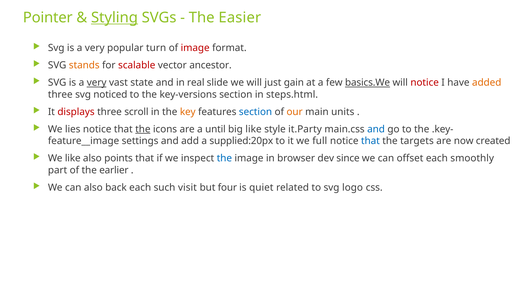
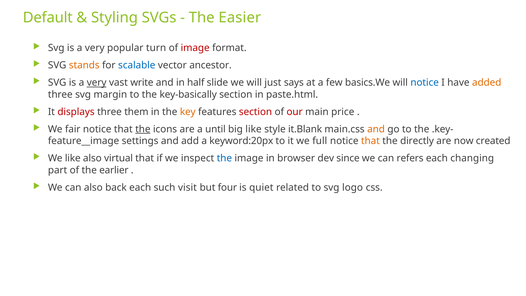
Pointer: Pointer -> Default (48, 18)
Styling underline: present -> none (114, 18)
scalable colour: red -> blue (137, 65)
state: state -> write (142, 83)
real: real -> half (196, 83)
gain: gain -> says (294, 83)
basics.We underline: present -> none (368, 83)
notice colour: red -> blue (425, 83)
noticed: noticed -> margin (110, 94)
key-versions: key-versions -> key-basically (188, 94)
steps.html: steps.html -> paste.html (292, 94)
scroll: scroll -> them (136, 112)
section colour: blue -> red (255, 112)
our colour: orange -> red (295, 112)
units: units -> price (343, 112)
lies: lies -> fair (73, 129)
it.Party: it.Party -> it.Blank (305, 129)
and colour: blue -> orange (376, 129)
supplied:20px: supplied:20px -> keyword:20px (241, 141)
that colour: blue -> orange (370, 141)
targets: targets -> directly (417, 141)
points: points -> virtual (119, 158)
offset: offset -> refers (410, 158)
smoothly: smoothly -> changing (472, 158)
